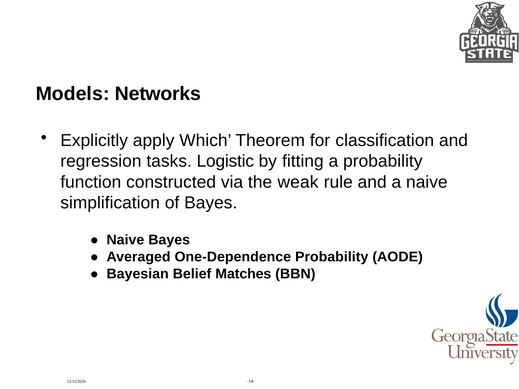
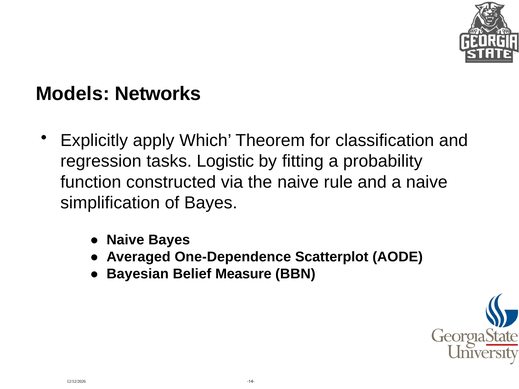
the weak: weak -> naive (298, 182)
One-Dependence Probability: Probability -> Scatterplot (332, 257)
Matches: Matches -> Measure (243, 274)
